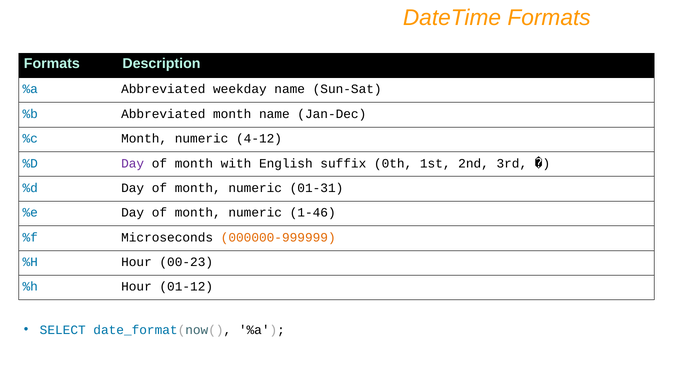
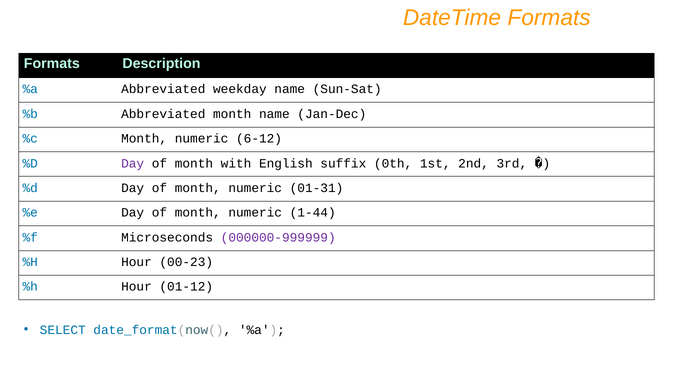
4-12: 4-12 -> 6-12 (259, 139)
1-46: 1-46 -> 1-44 (313, 213)
000000-999999 colour: orange -> purple (278, 237)
